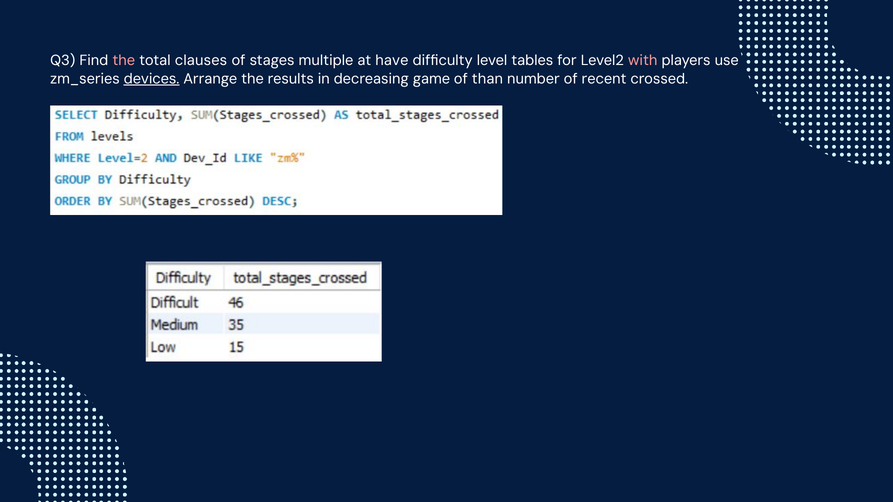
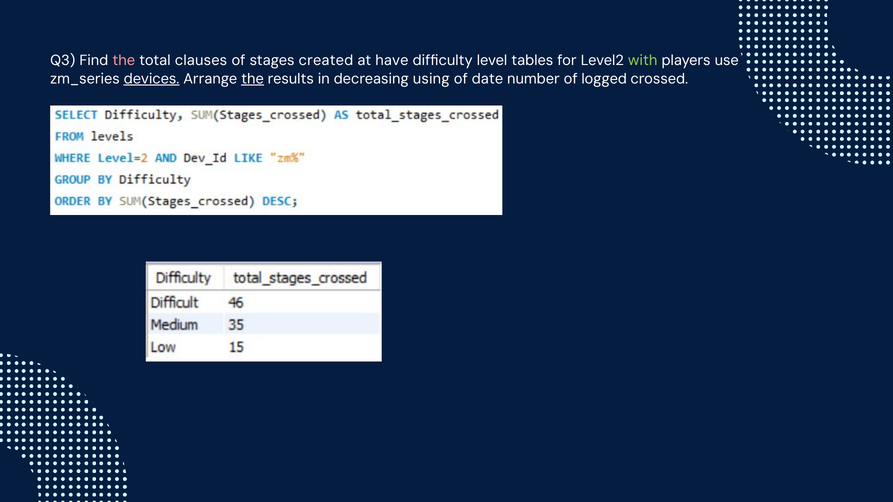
multiple: multiple -> created (326, 60)
with colour: pink -> light green (643, 60)
the underline: none -> present (252, 79)
game: game -> using (431, 79)
than: than -> date (487, 79)
recent: recent -> logged (604, 79)
